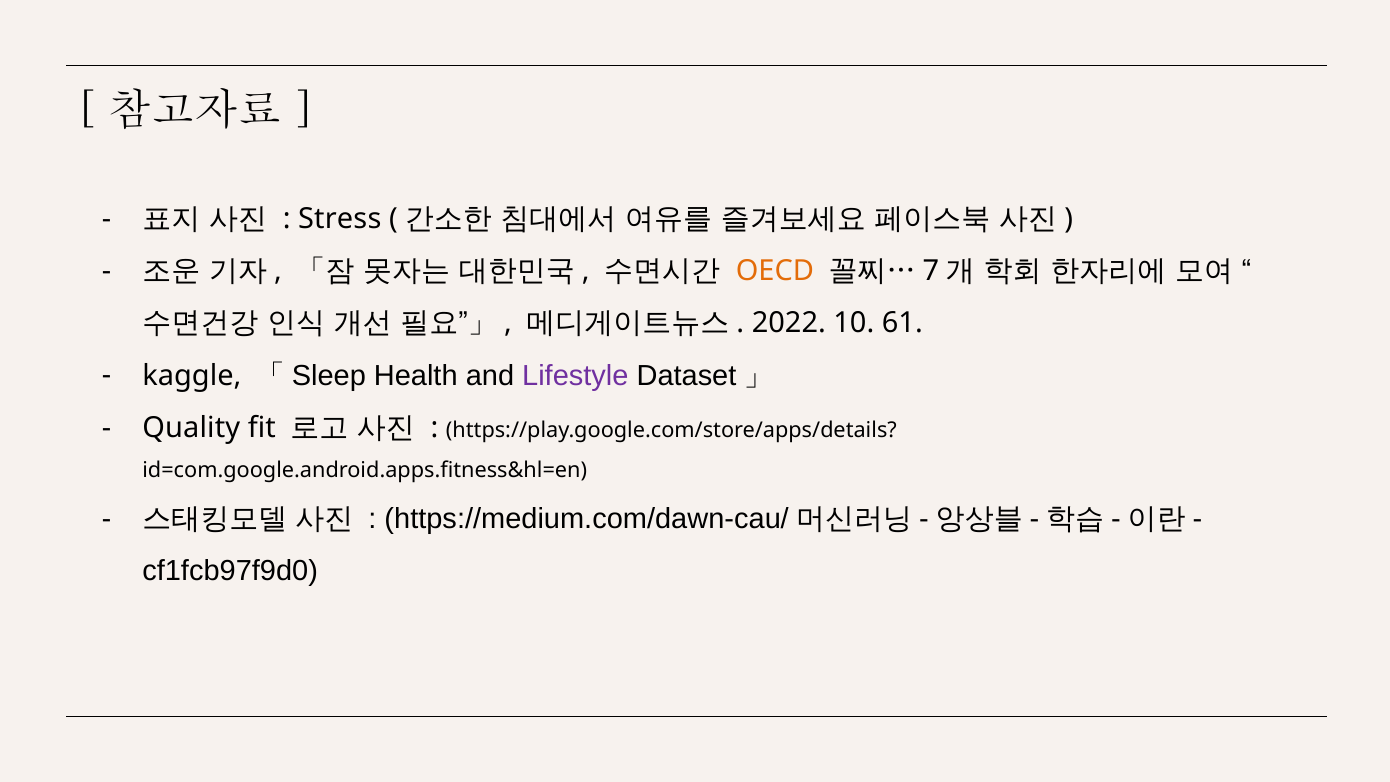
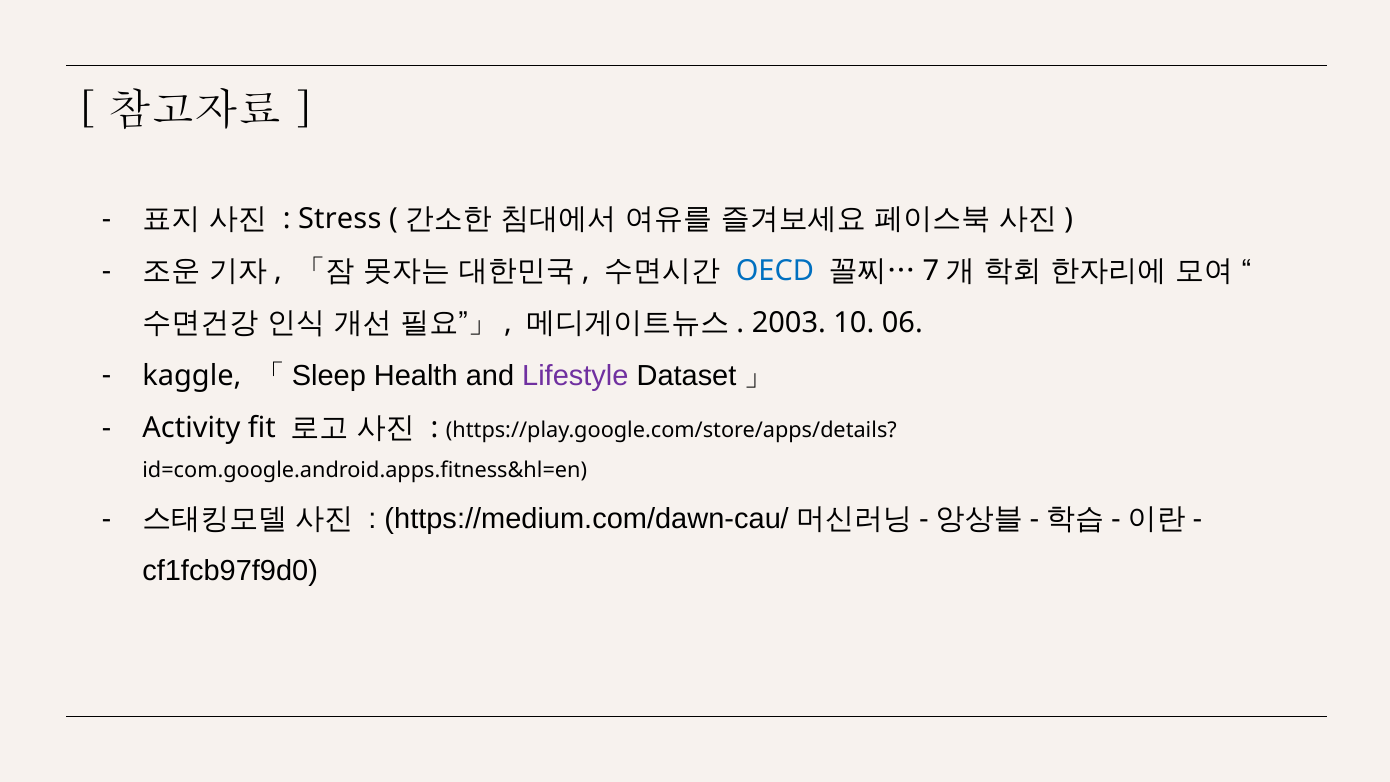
OECD colour: orange -> blue (775, 271)
2022: 2022 -> 2003 (789, 323)
61: 61 -> 06 (902, 323)
Quality: Quality -> Activity (191, 428)
